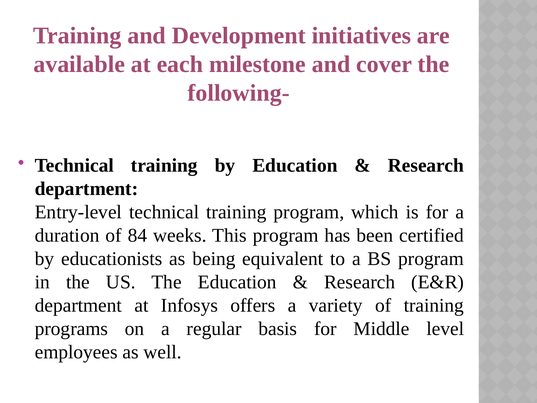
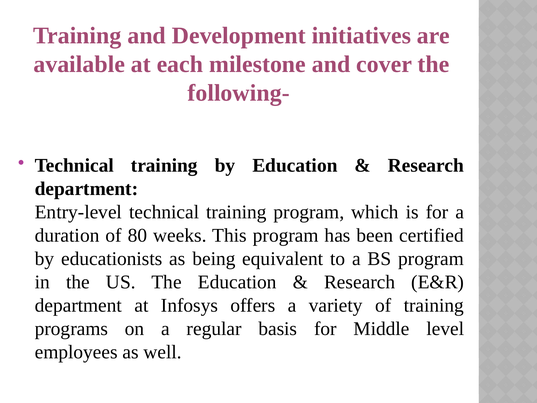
84: 84 -> 80 (137, 235)
